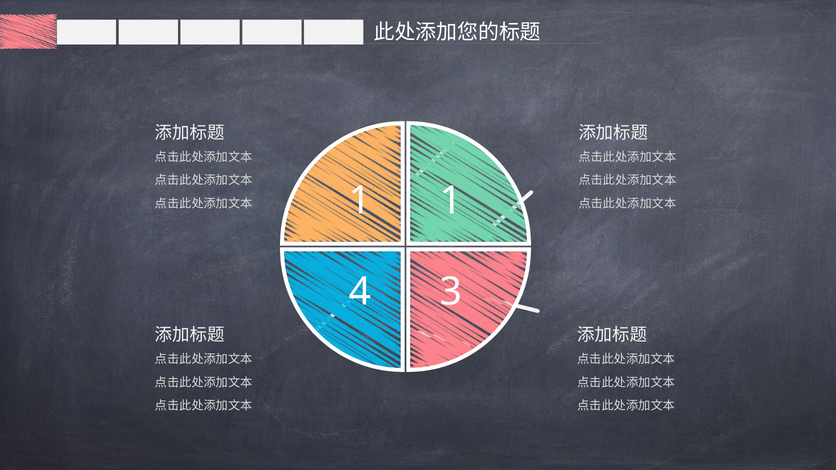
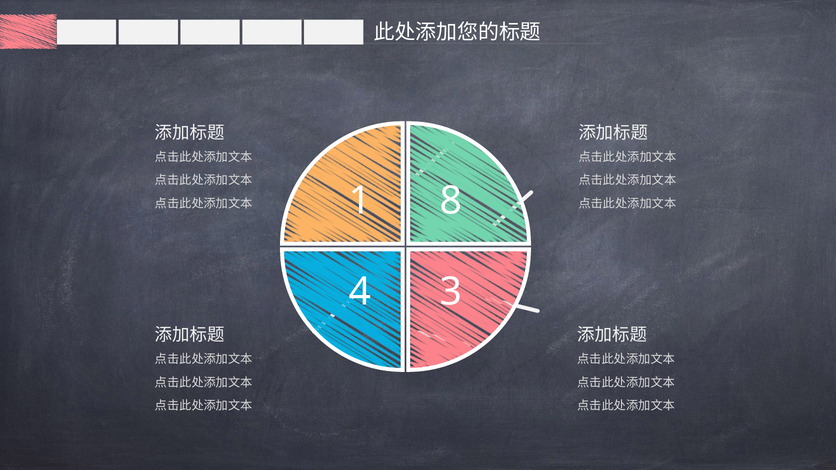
1 1: 1 -> 8 (451, 201)
